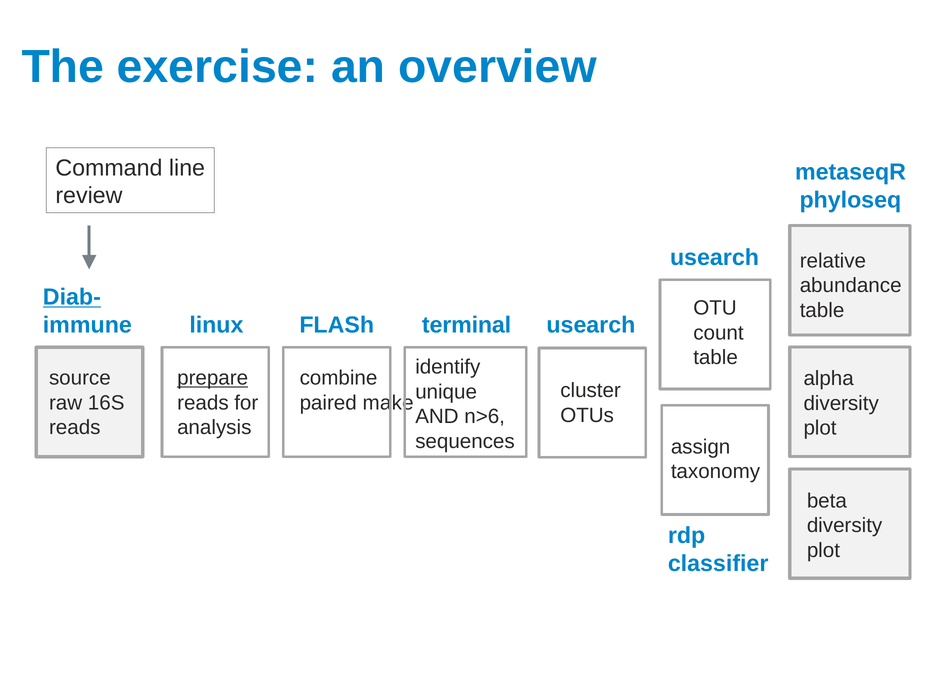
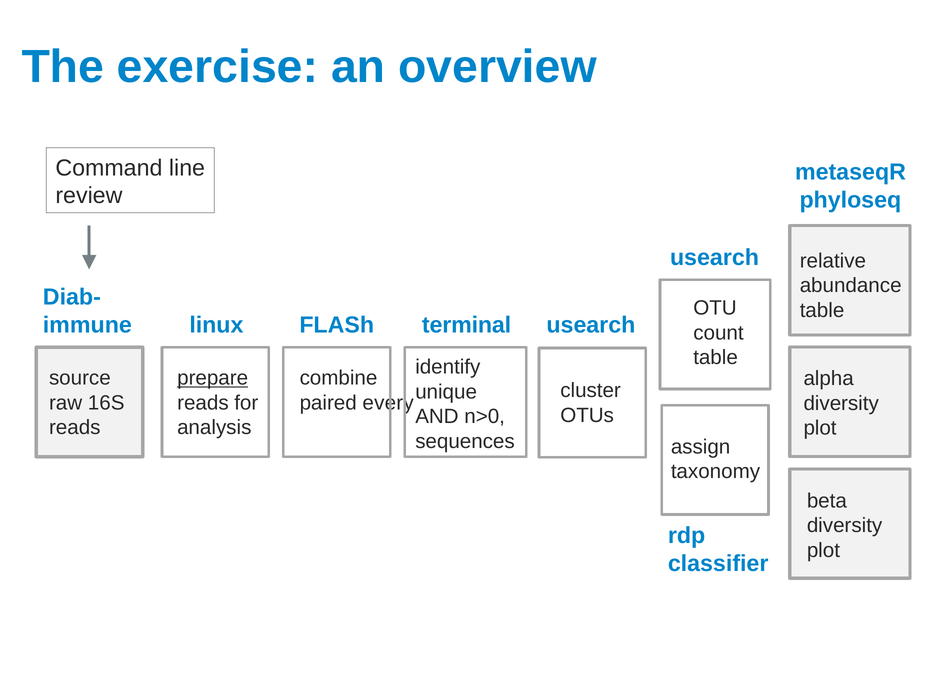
Diab- underline: present -> none (72, 297)
make: make -> every (388, 403)
n>6: n>6 -> n>0 (485, 417)
